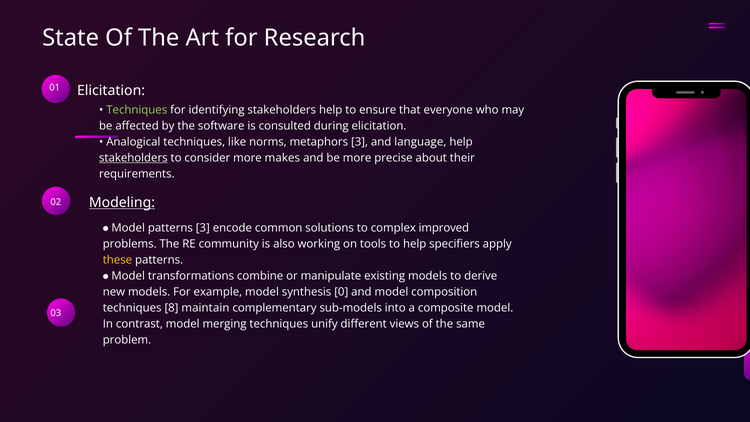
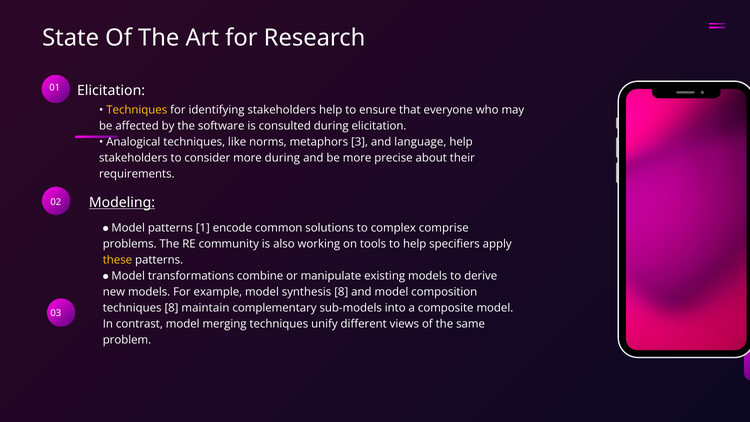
Techniques colour: light green -> yellow (137, 110)
stakeholders underline: present -> none (133, 158)
more makes: makes -> during (282, 158)
patterns 3: 3 -> 1 (203, 228)
improved: improved -> comprise (444, 228)
synthesis 0: 0 -> 8 (341, 292)
